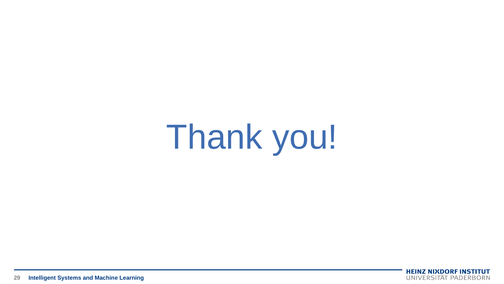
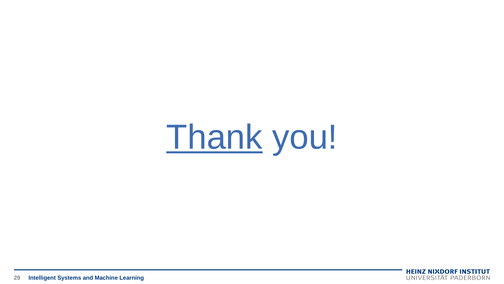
Thank underline: none -> present (214, 137)
